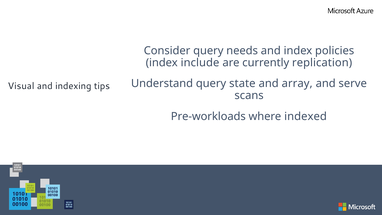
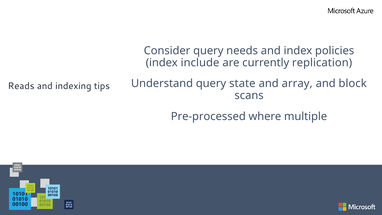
serve: serve -> block (353, 83)
Visual: Visual -> Reads (21, 86)
Pre-workloads: Pre-workloads -> Pre-processed (208, 116)
indexed: indexed -> multiple (306, 116)
